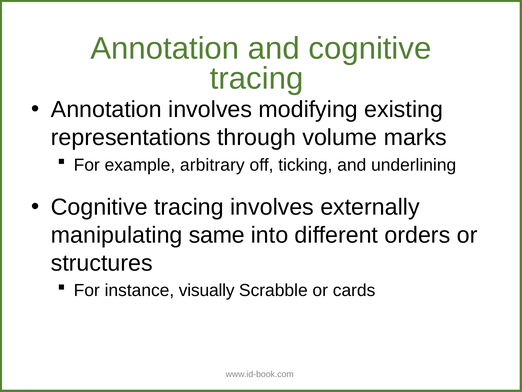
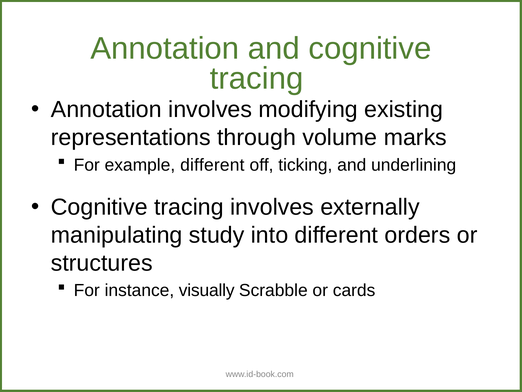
example arbitrary: arbitrary -> different (212, 165)
same: same -> study (217, 235)
